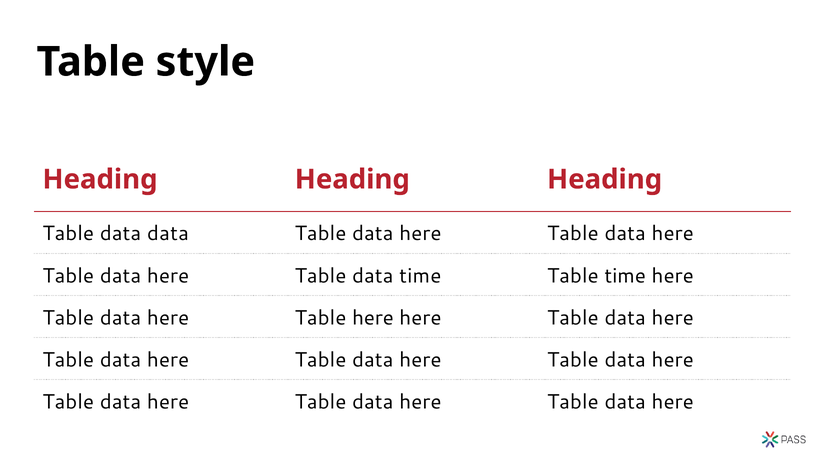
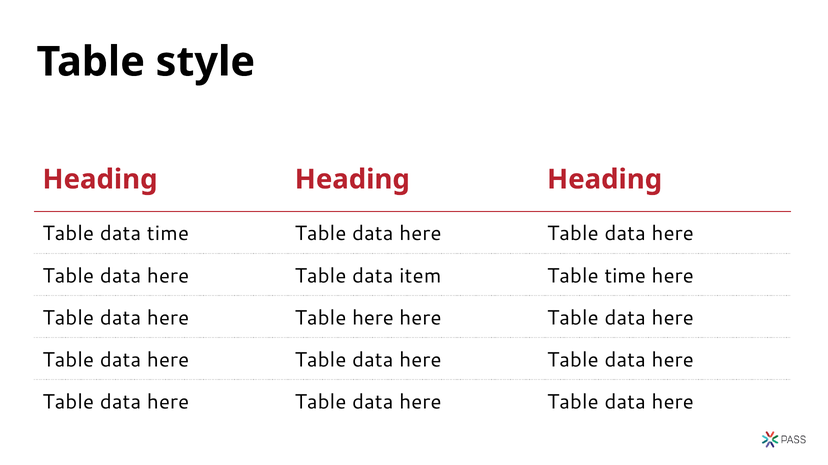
data data: data -> time (168, 234)
data time: time -> item (420, 276)
